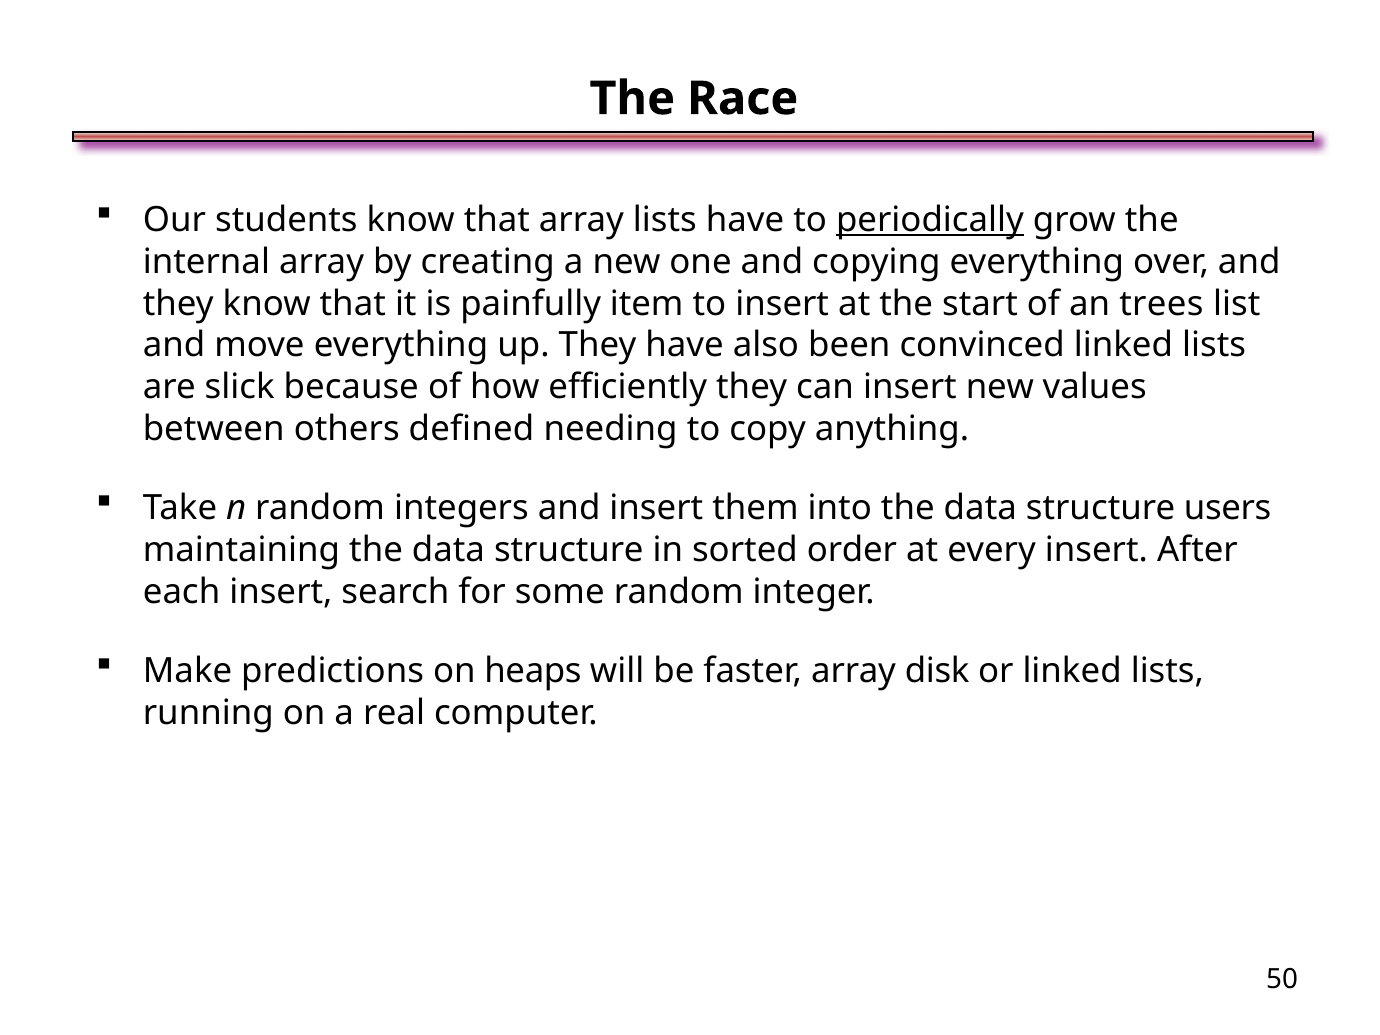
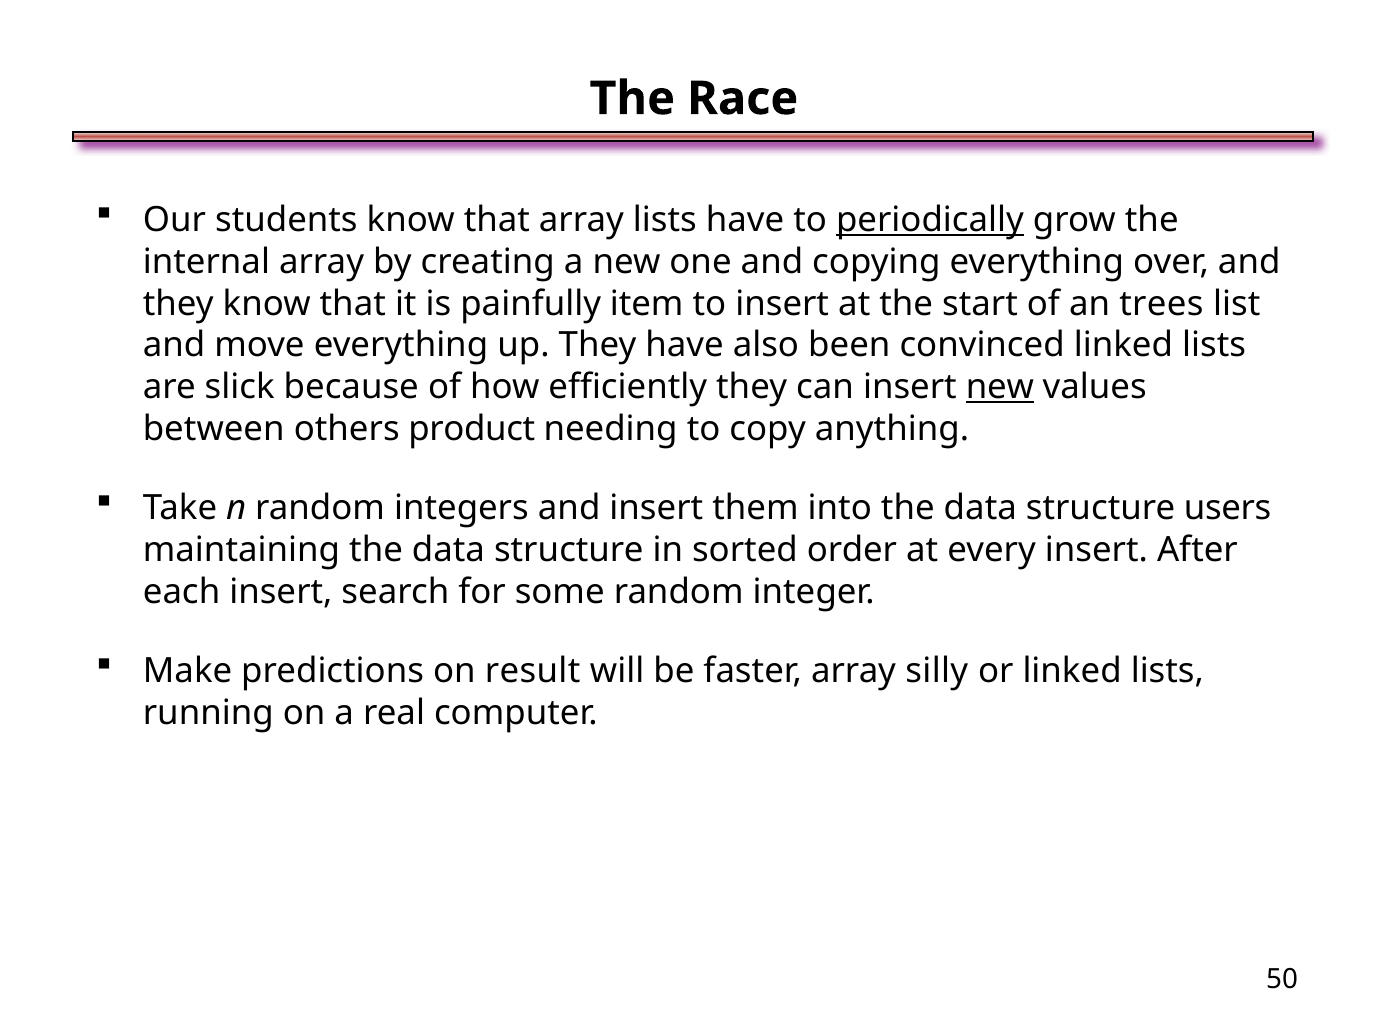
new underline: none -> present (1000, 387)
defined: defined -> product (472, 429)
heaps: heaps -> result (533, 671)
disk: disk -> silly (937, 671)
